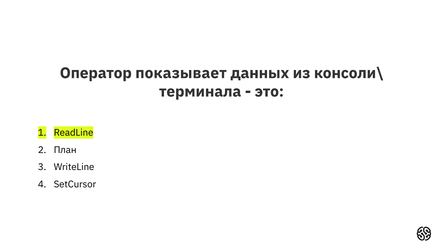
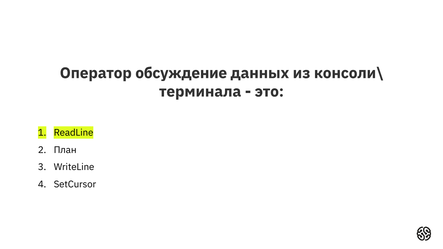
показывает: показывает -> обсуждение (181, 73)
